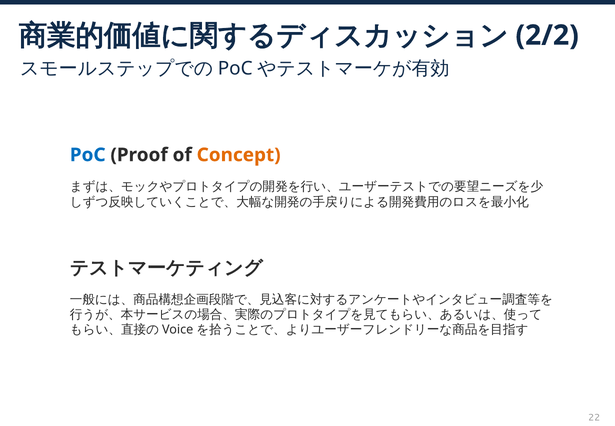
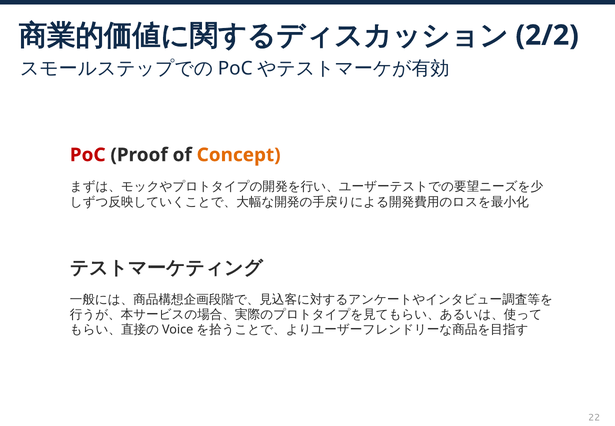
PoC colour: blue -> red (88, 155)
